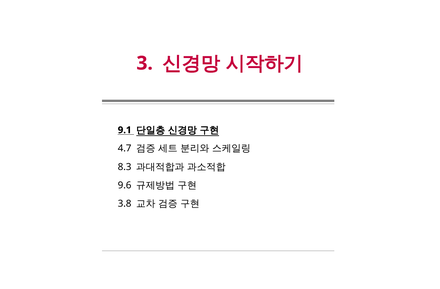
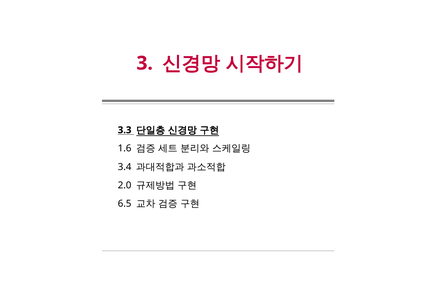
9.1: 9.1 -> 3.3 (125, 130)
4.7: 4.7 -> 1.6 (125, 148)
8.3: 8.3 -> 3.4 (125, 167)
9.6: 9.6 -> 2.0 (125, 185)
3.8: 3.8 -> 6.5 (125, 204)
